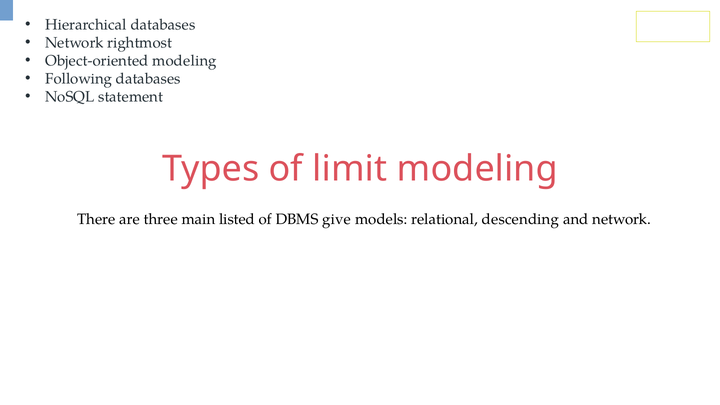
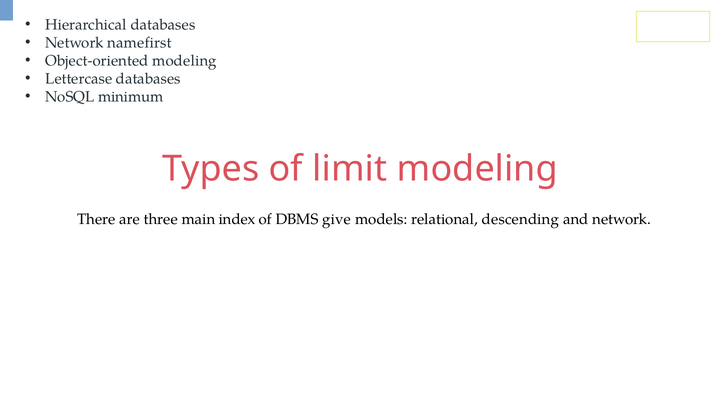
rightmost: rightmost -> namefirst (140, 43)
Following: Following -> Lettercase (79, 79)
statement: statement -> minimum (131, 97)
listed: listed -> index (237, 219)
